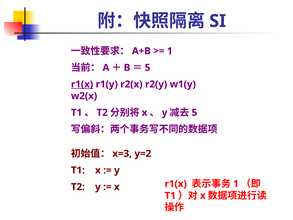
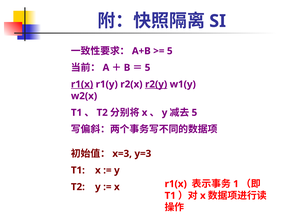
1: 1 -> 5 (170, 51)
r2(y underline: none -> present (156, 84)
y=2: y=2 -> y=3 (143, 153)
